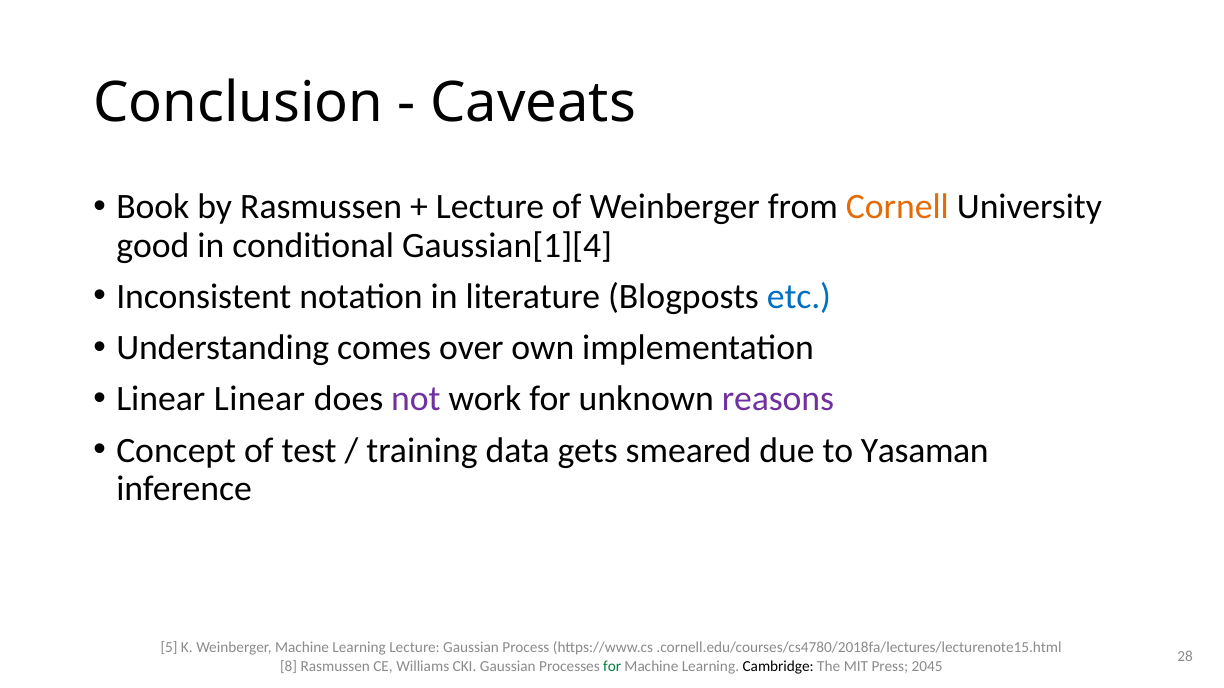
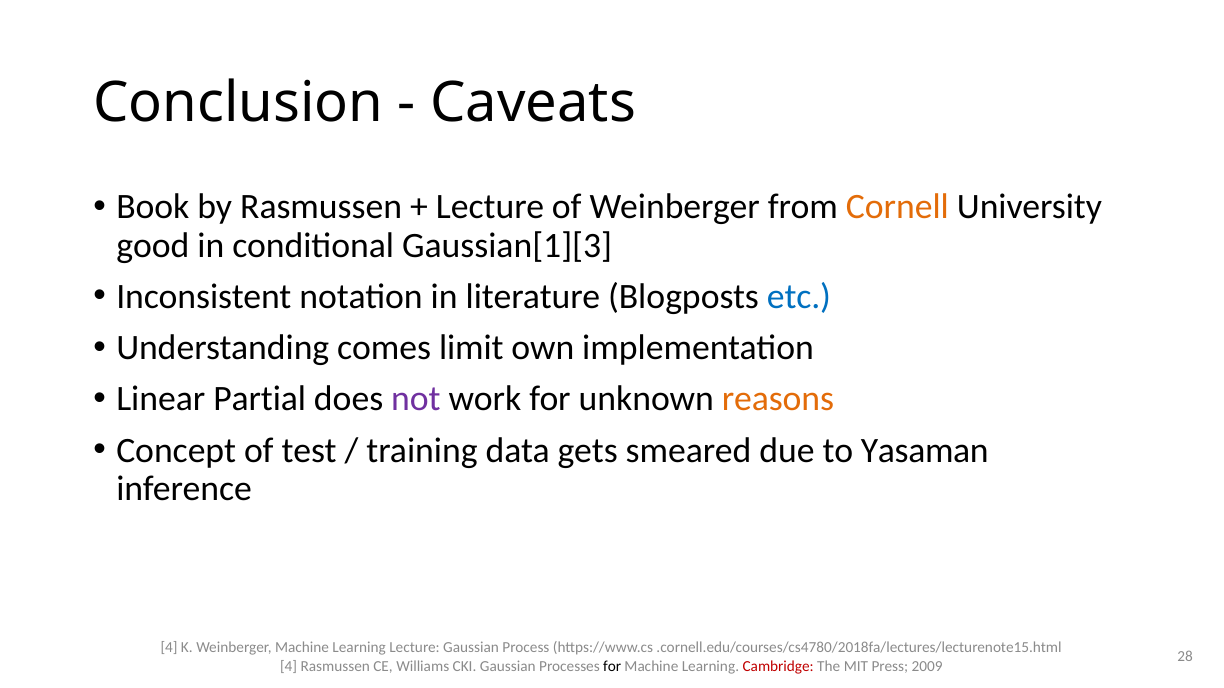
Gaussian[1][4: Gaussian[1][4 -> Gaussian[1][3 (507, 246)
over: over -> limit (471, 348)
Linear Linear: Linear -> Partial (260, 399)
reasons colour: purple -> orange (778, 399)
5: 5 -> 4 (169, 648)
8: 8 -> 4 (289, 667)
for colour: green -> black (612, 667)
Cambridge colour: black -> red (778, 667)
2045: 2045 -> 2009 (927, 667)
